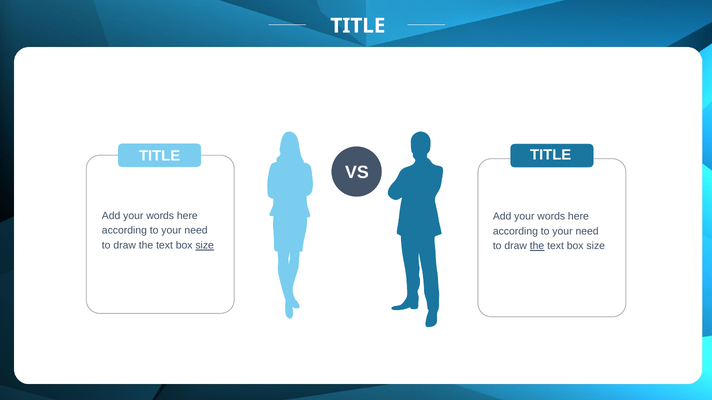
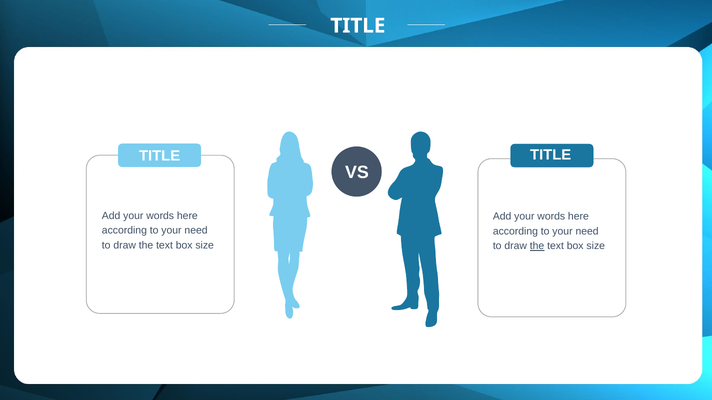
size underline: present -> none (205, 246)
